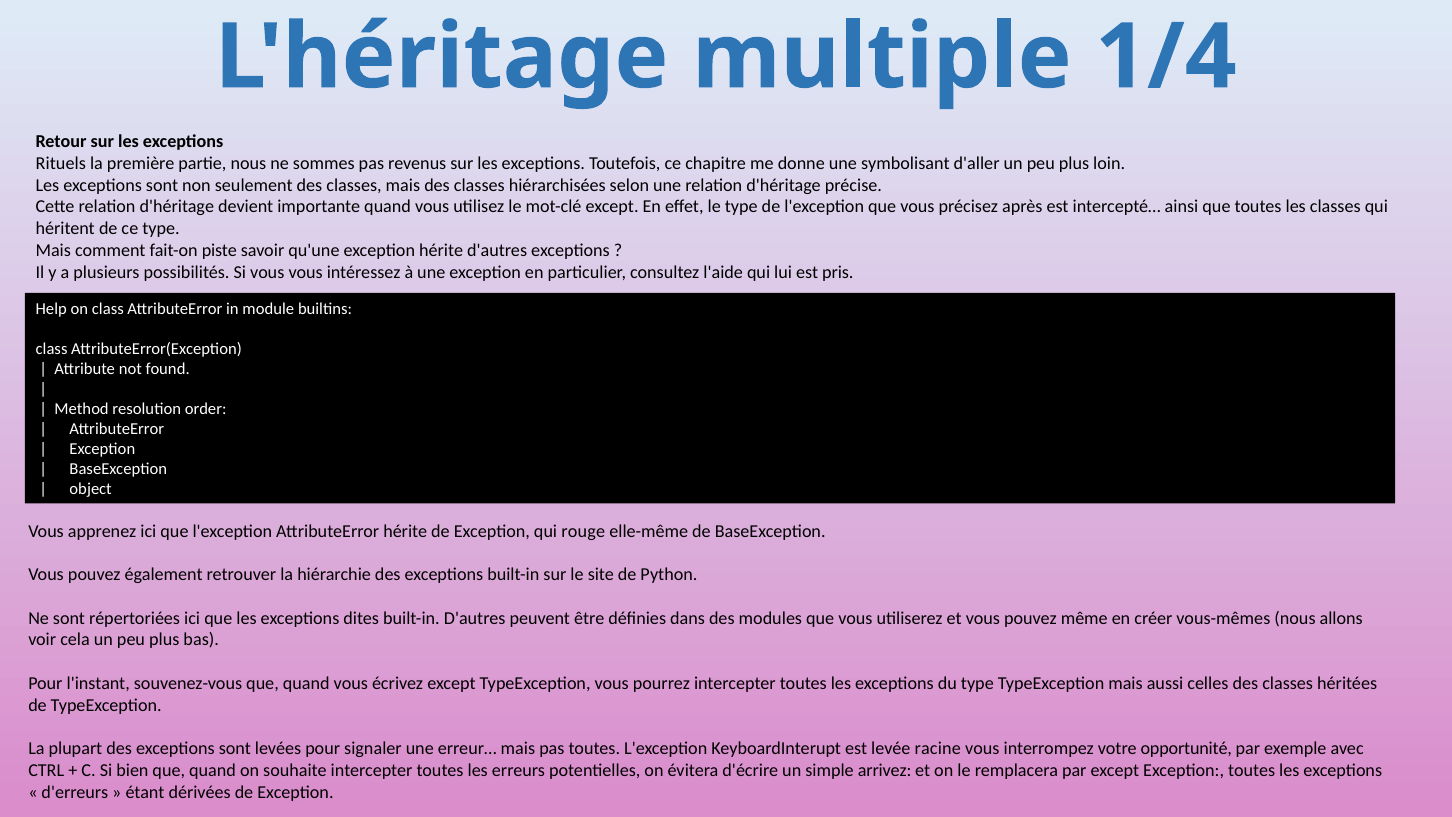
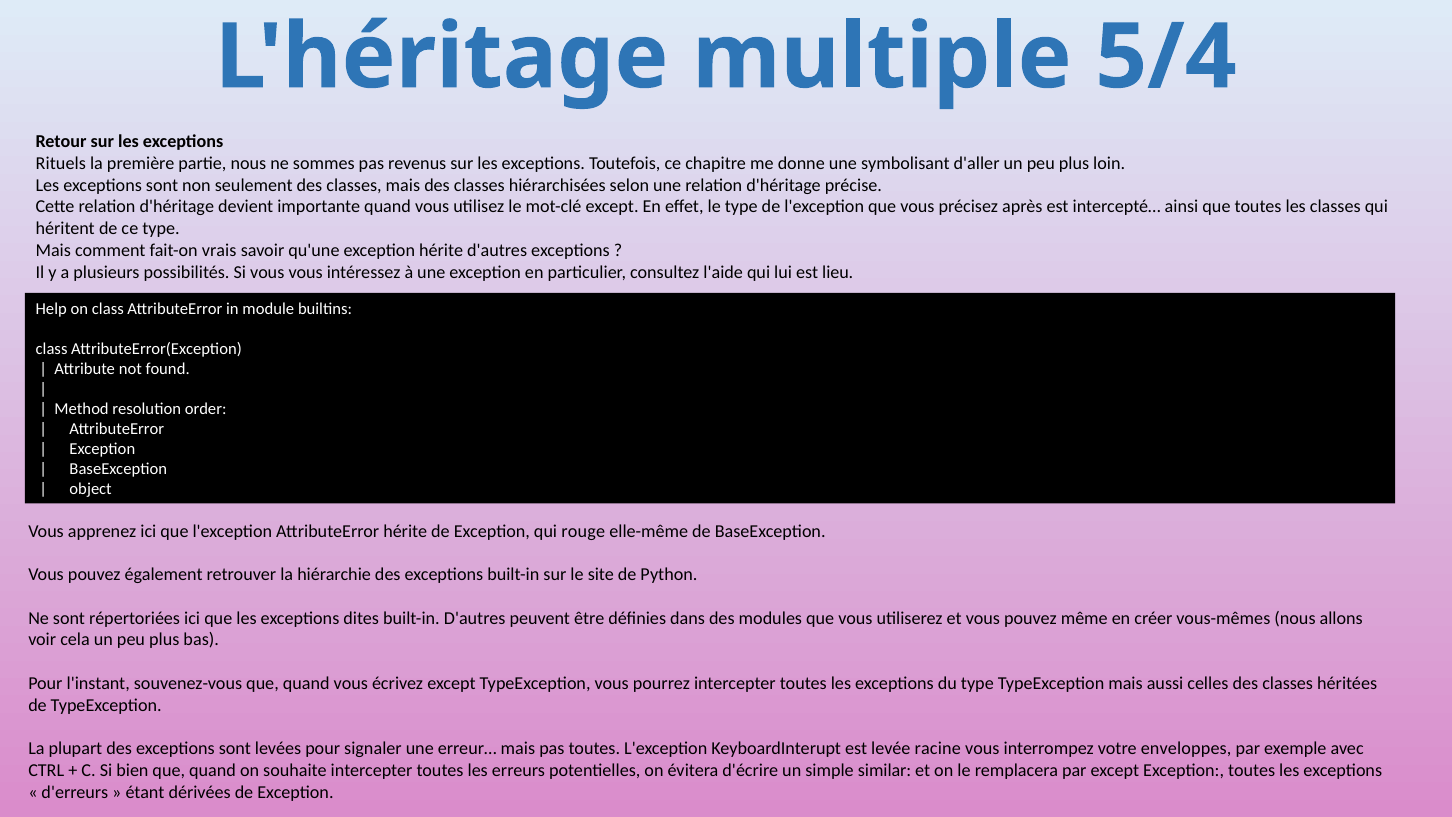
1/4: 1/4 -> 5/4 (1166, 57)
piste: piste -> vrais (219, 250)
pris: pris -> lieu (838, 272)
opportunité: opportunité -> enveloppes (1186, 749)
arrivez: arrivez -> similar (885, 770)
